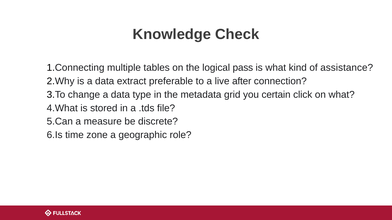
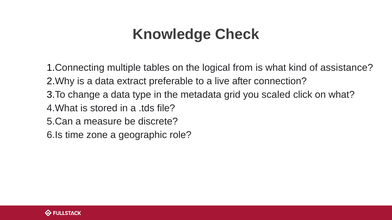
pass: pass -> from (243, 68)
certain: certain -> scaled (276, 95)
